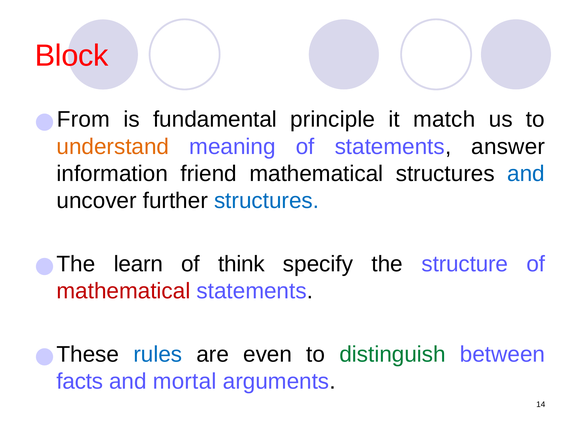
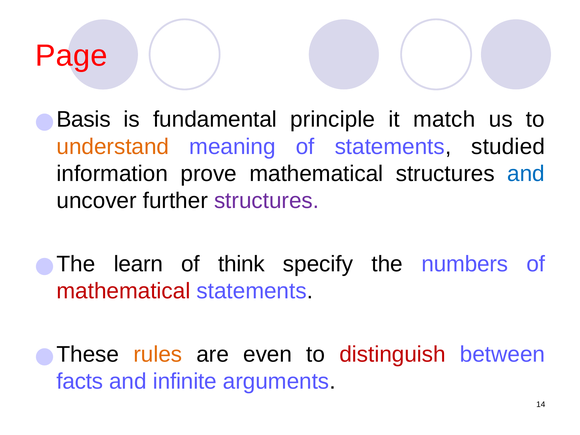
Block: Block -> Page (71, 56)
From: From -> Basis (84, 120)
answer: answer -> studied (508, 147)
friend: friend -> prove (209, 174)
structures colour: blue -> purple (267, 201)
structure: structure -> numbers (465, 264)
rules colour: blue -> orange (158, 354)
distinguish colour: green -> red (393, 354)
mortal: mortal -> infinite (185, 381)
